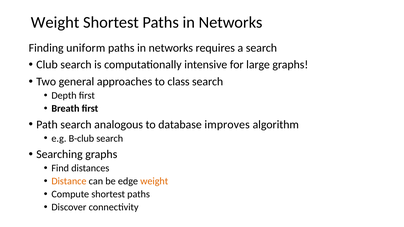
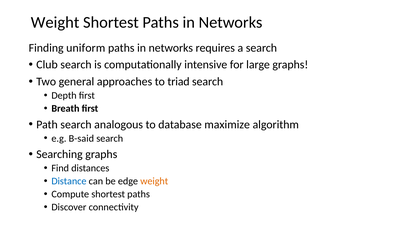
class: class -> triad (179, 82)
improves: improves -> maximize (227, 125)
B-club: B-club -> B-said (81, 139)
Distance colour: orange -> blue (69, 181)
